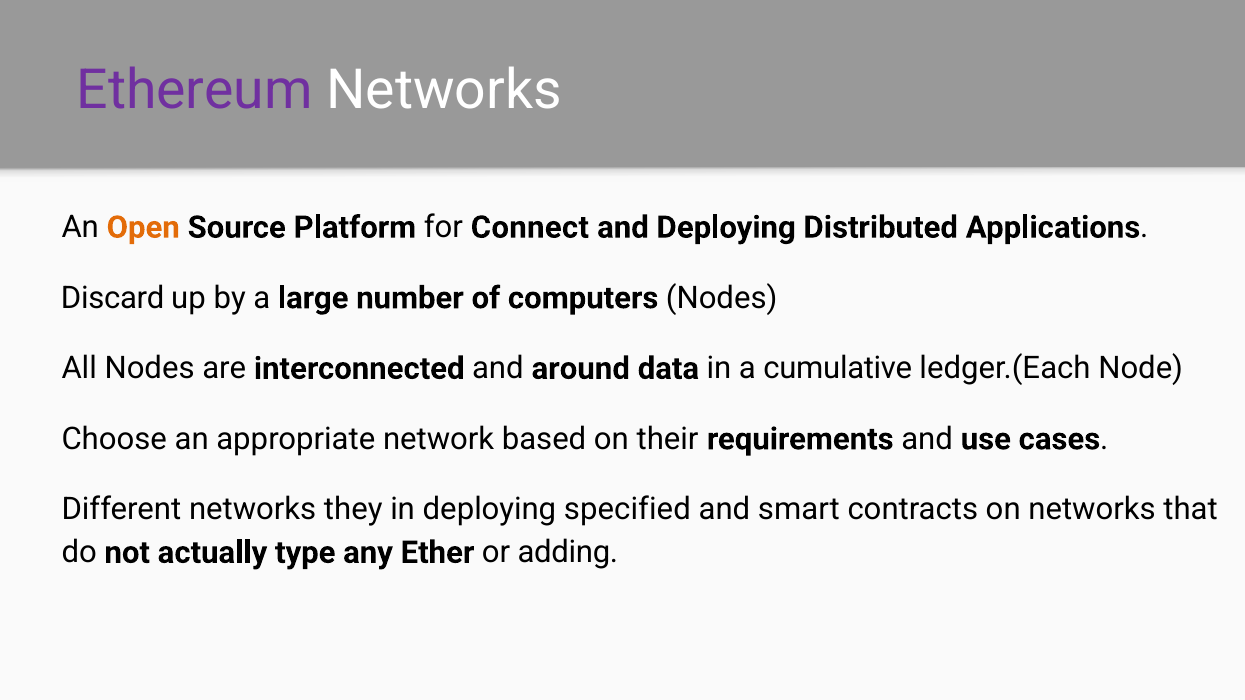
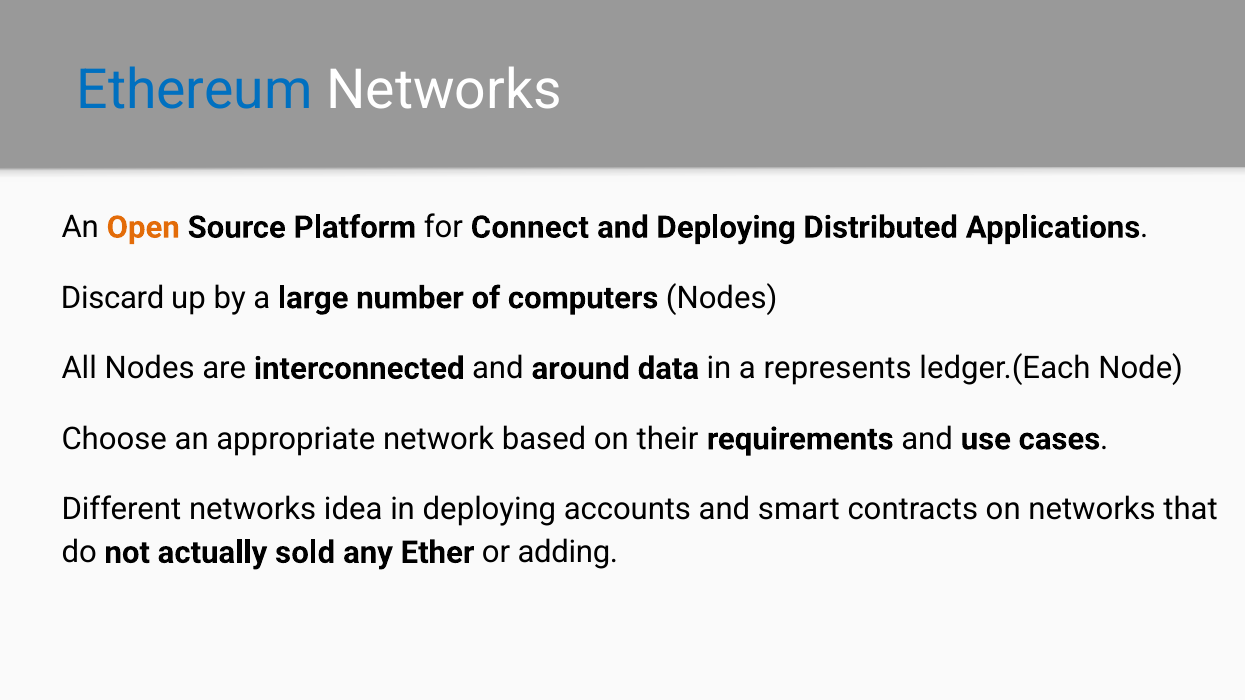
Ethereum colour: purple -> blue (195, 91)
cumulative: cumulative -> represents (838, 369)
they: they -> idea (353, 510)
specified: specified -> accounts (627, 510)
type: type -> sold (305, 553)
